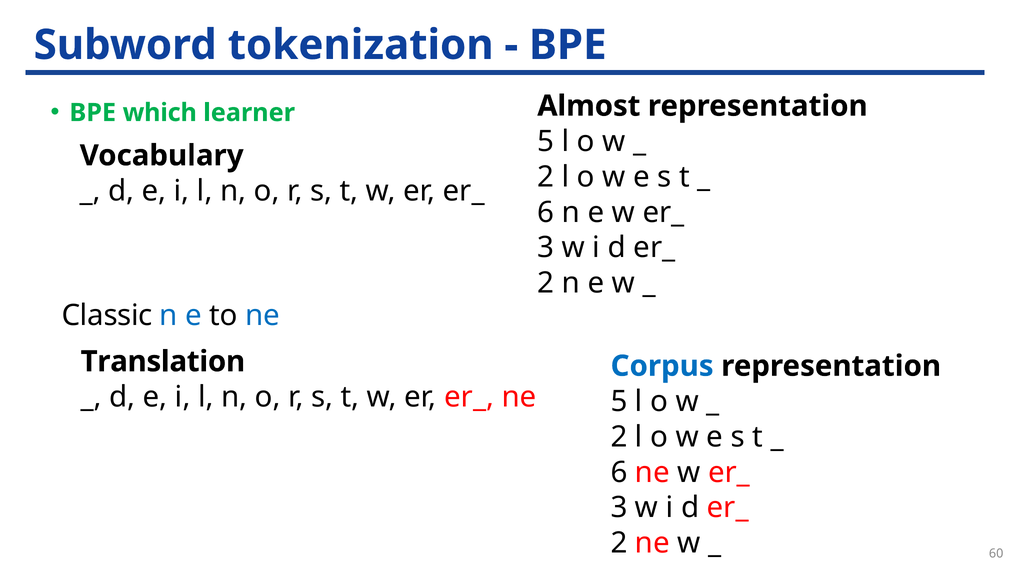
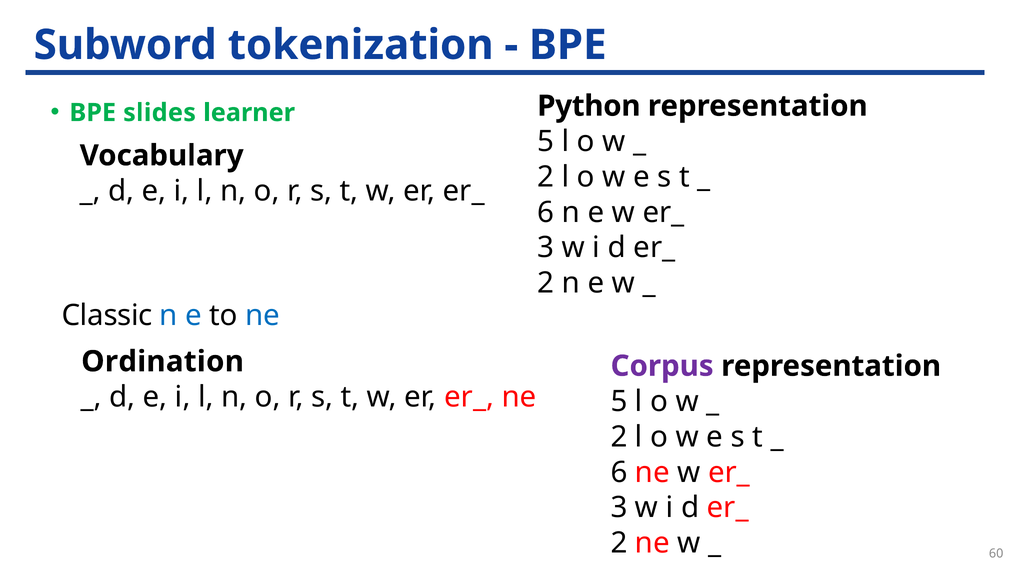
which: which -> slides (160, 113)
Almost: Almost -> Python (589, 106)
Translation: Translation -> Ordination (163, 361)
Corpus colour: blue -> purple (662, 366)
